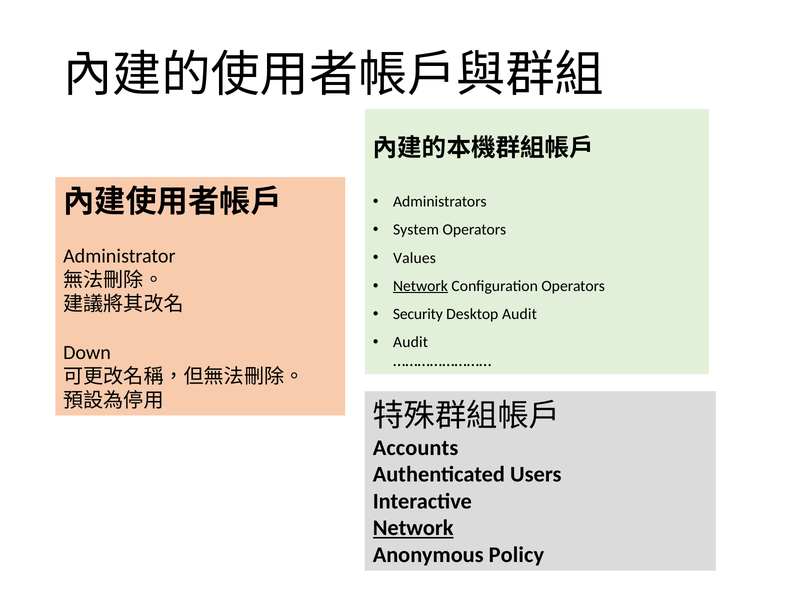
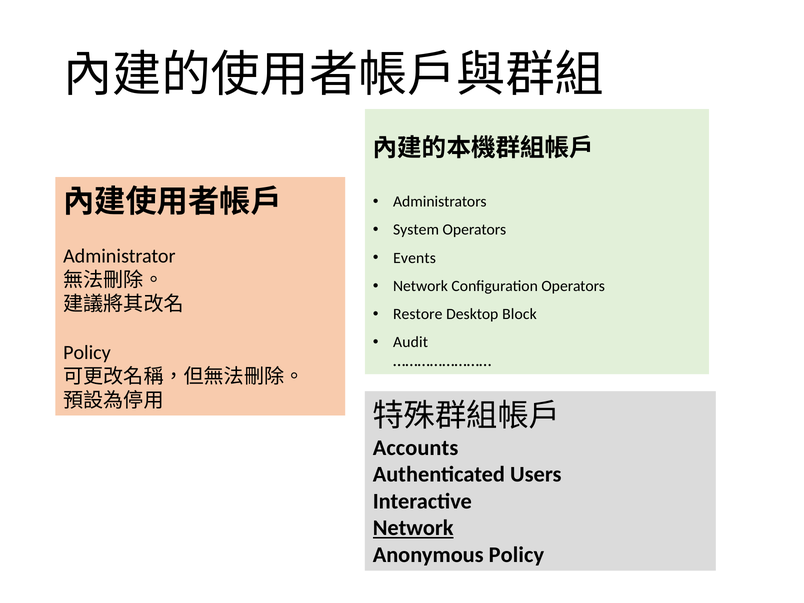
Values: Values -> Events (415, 258)
Network underline: present -> none (421, 286)
Security: Security -> Restore (418, 314)
Desktop Audit: Audit -> Block (519, 314)
Down: Down -> Policy (87, 353)
